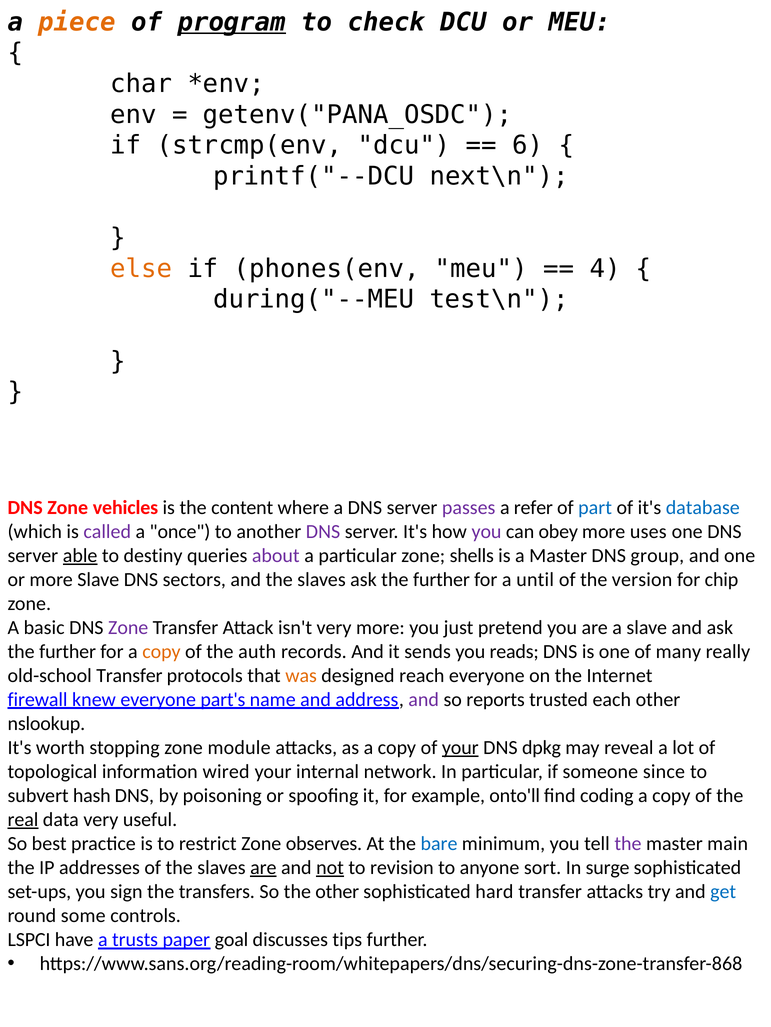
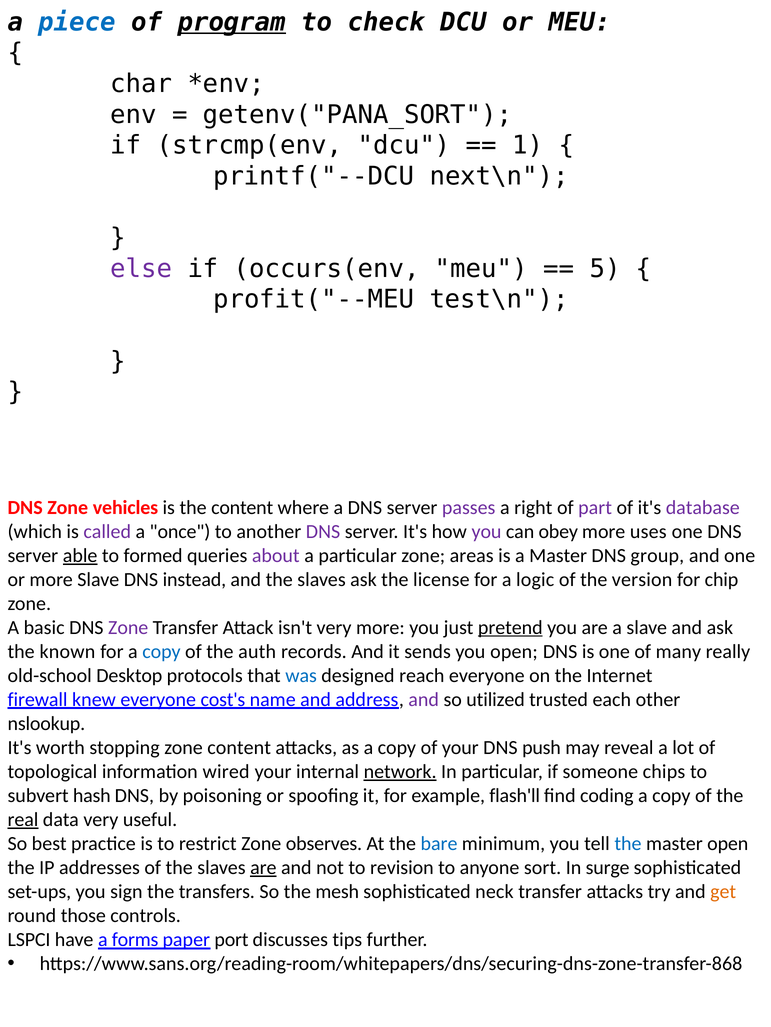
piece colour: orange -> blue (77, 22)
getenv("PANA_OSDC: getenv("PANA_OSDC -> getenv("PANA_SORT (358, 115)
6: 6 -> 1 (528, 146)
else colour: orange -> purple (141, 269)
phones(env: phones(env -> occurs(env (327, 269)
4: 4 -> 5 (605, 269)
during("--MEU: during("--MEU -> profit("--MEU (314, 300)
refer: refer -> right (533, 508)
part colour: blue -> purple (595, 508)
database colour: blue -> purple (703, 508)
destiny: destiny -> formed (153, 556)
shells: shells -> areas (472, 556)
sectors: sectors -> instead (194, 580)
slaves ask the further: further -> license (441, 580)
until: until -> logic (535, 580)
pretend underline: none -> present (510, 628)
further: further -> known (67, 652)
copy colour: orange -> blue (161, 652)
you reads: reads -> open (514, 652)
old-school Transfer: Transfer -> Desktop (129, 676)
was colour: orange -> blue (301, 676)
part's: part's -> cost's (223, 700)
reports: reports -> utilized (496, 700)
zone module: module -> content (239, 748)
your underline: present -> none (460, 748)
dpkg: dpkg -> push (541, 748)
network underline: none -> present (400, 772)
since: since -> chips (664, 772)
onto'll: onto'll -> flash'll (515, 796)
the colour: purple -> blue (628, 844)
master main: main -> open (728, 844)
not underline: present -> none (330, 868)
the other: other -> mesh (337, 892)
hard: hard -> neck (494, 892)
get colour: blue -> orange (723, 892)
some: some -> those (83, 916)
trusts: trusts -> forms (135, 940)
goal: goal -> port (232, 940)
